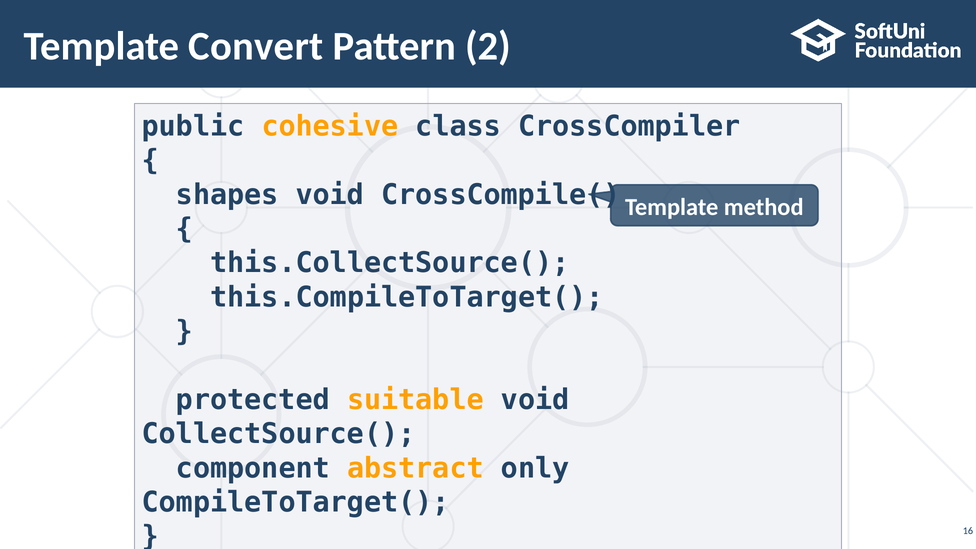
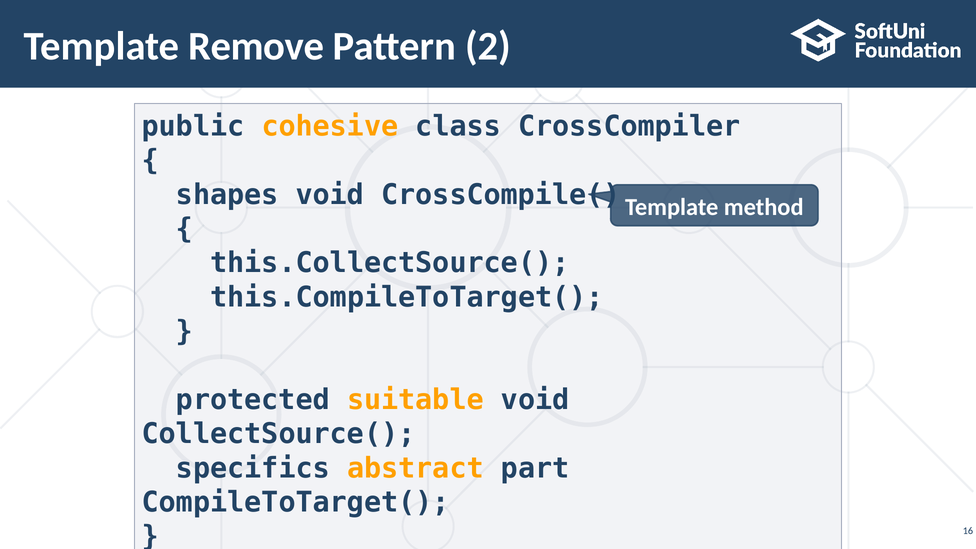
Convert: Convert -> Remove (256, 46)
component: component -> specifics (253, 468)
only: only -> part (535, 468)
